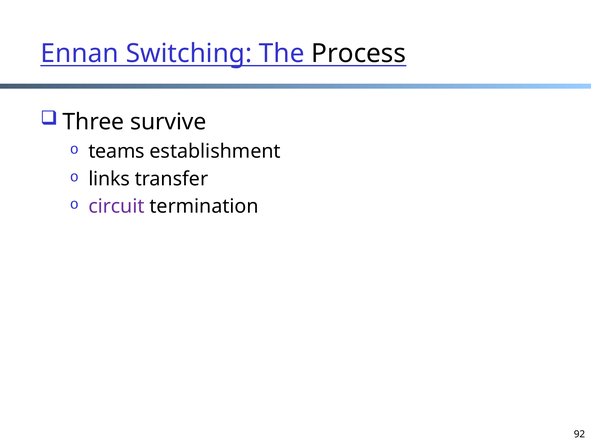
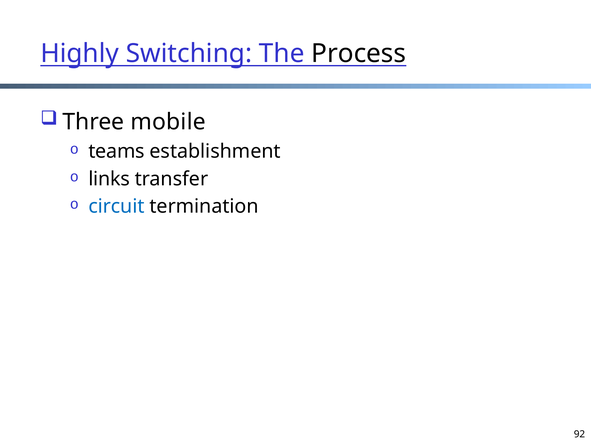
Ennan: Ennan -> Highly (80, 54)
survive: survive -> mobile (168, 122)
circuit colour: purple -> blue (116, 206)
